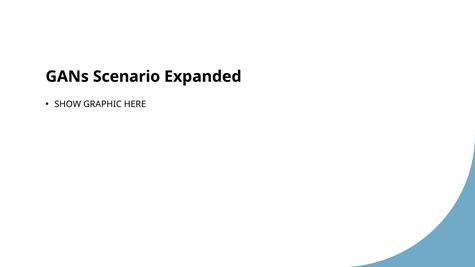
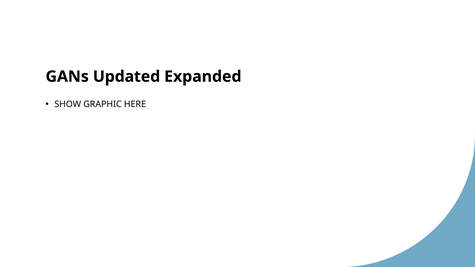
Scenario: Scenario -> Updated (127, 77)
